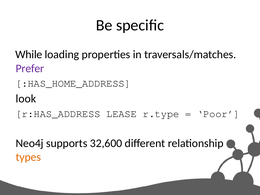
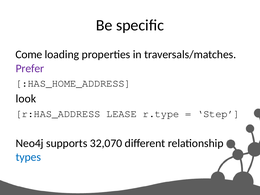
While: While -> Come (29, 55)
Poor: Poor -> Step (218, 114)
32,600: 32,600 -> 32,070 (106, 143)
types colour: orange -> blue (28, 157)
